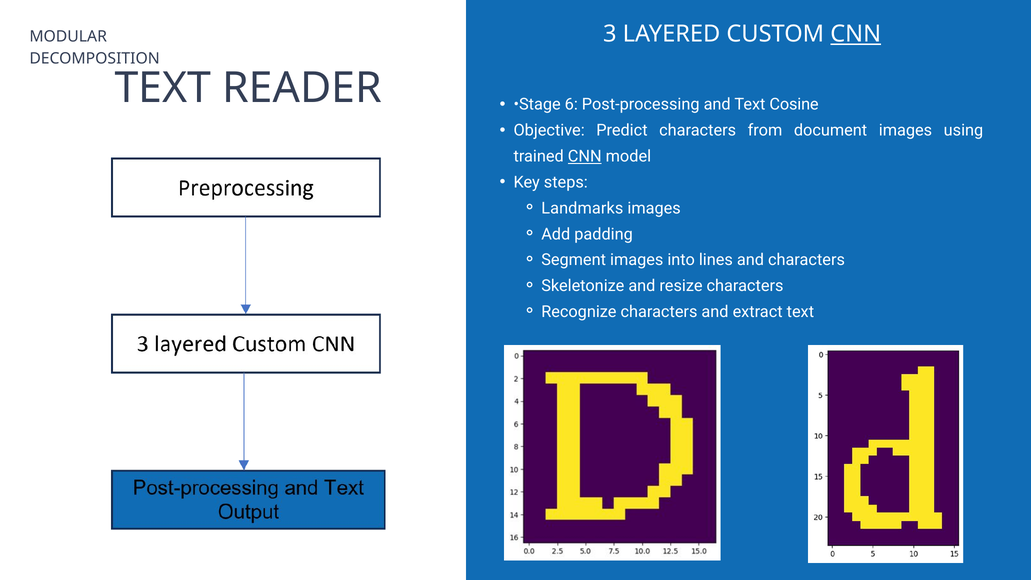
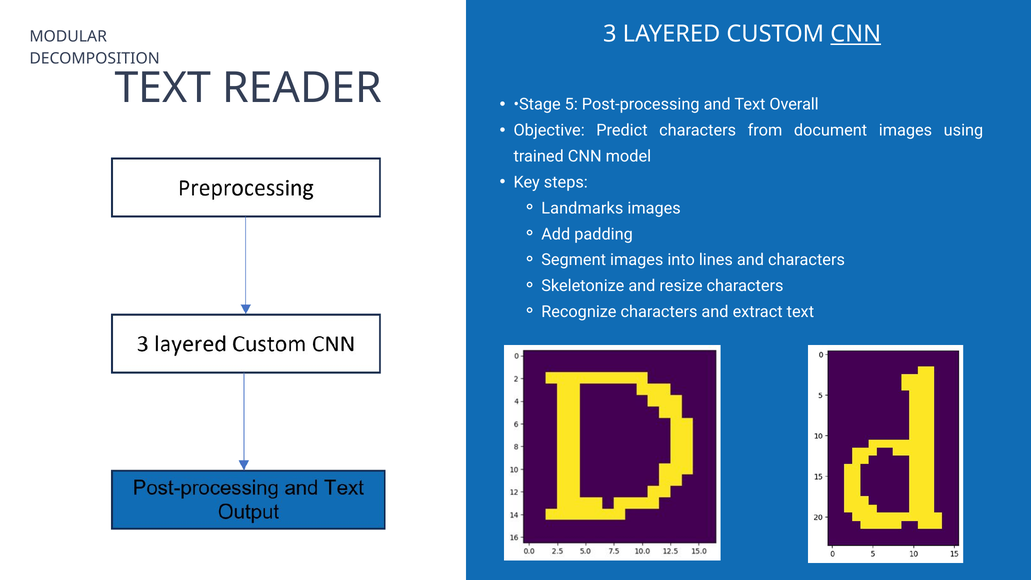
6: 6 -> 5 (571, 105)
Cosine: Cosine -> Overall (794, 105)
CNN underline: present -> none (585, 156)
